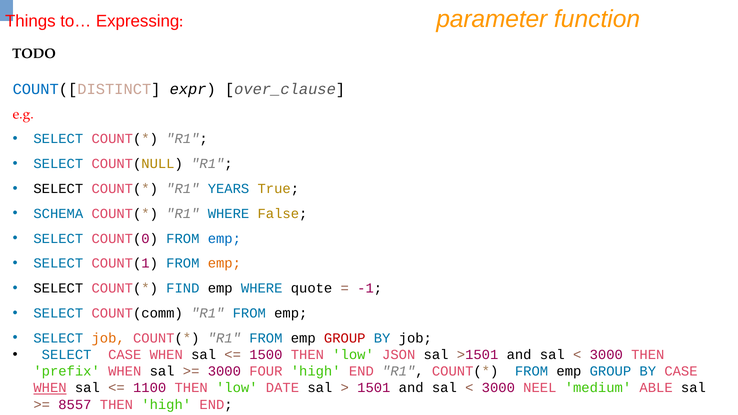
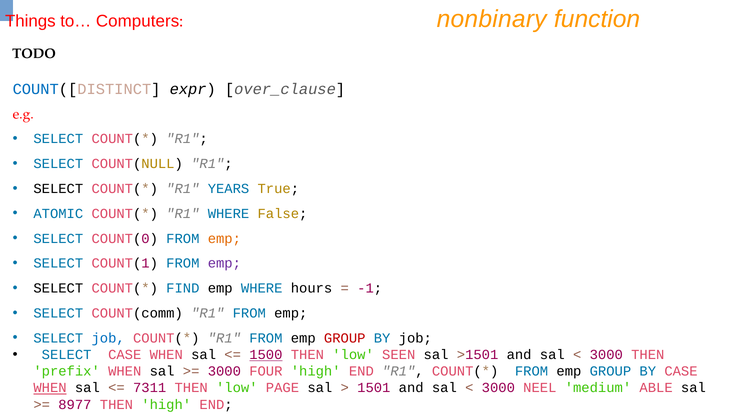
parameter: parameter -> nonbinary (492, 19)
Expressing: Expressing -> Computers (138, 21)
SCHEMA: SCHEMA -> ATOMIC (58, 214)
emp colour: blue -> orange (224, 239)
emp colour: orange -> purple (224, 264)
quote: quote -> hours (312, 288)
job colour: orange -> blue (108, 338)
1500 underline: none -> present (266, 355)
JSON: JSON -> SEEN (399, 355)
1100: 1100 -> 7311 (150, 388)
DATE: DATE -> PAGE (282, 388)
8557: 8557 -> 8977 (75, 405)
